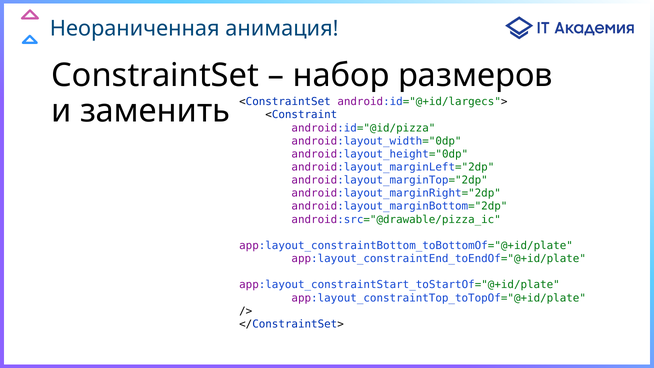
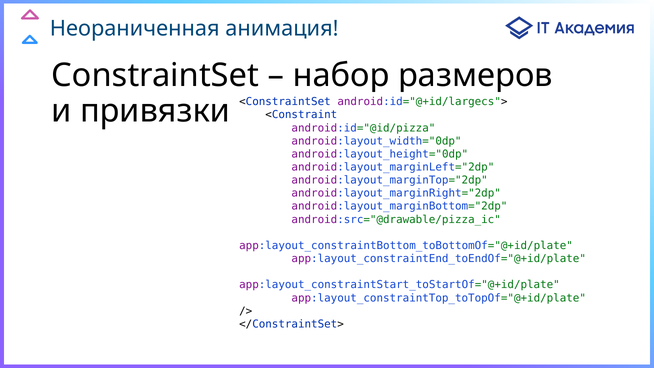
заменить: заменить -> привязки (155, 111)
